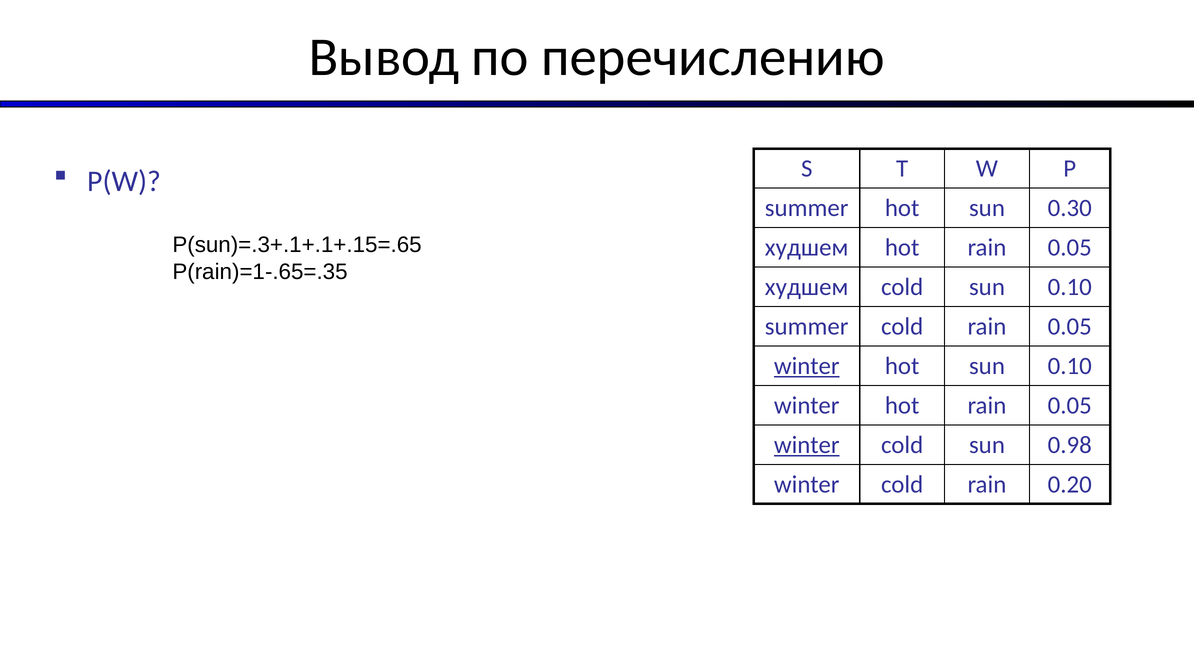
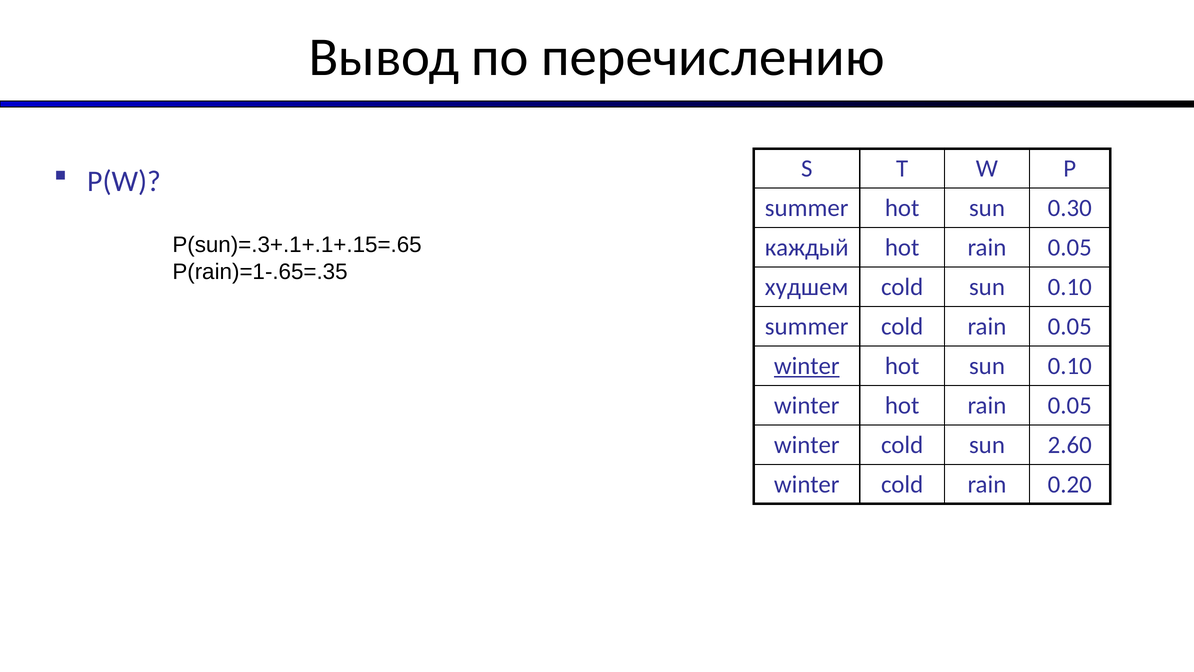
худшем: худшем -> каждый (807, 247)
winter underline: present -> none (807, 445)
0.98: 0.98 -> 2.60 (1070, 445)
